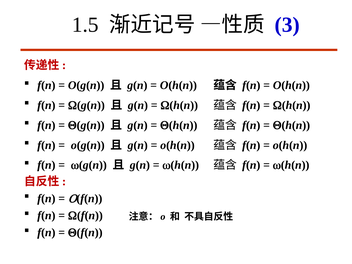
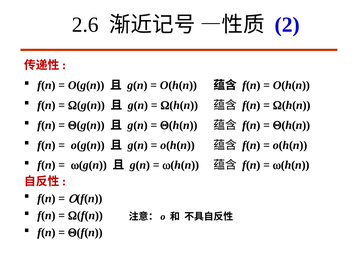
1.5: 1.5 -> 2.6 (85, 25)
3: 3 -> 2 (287, 25)
